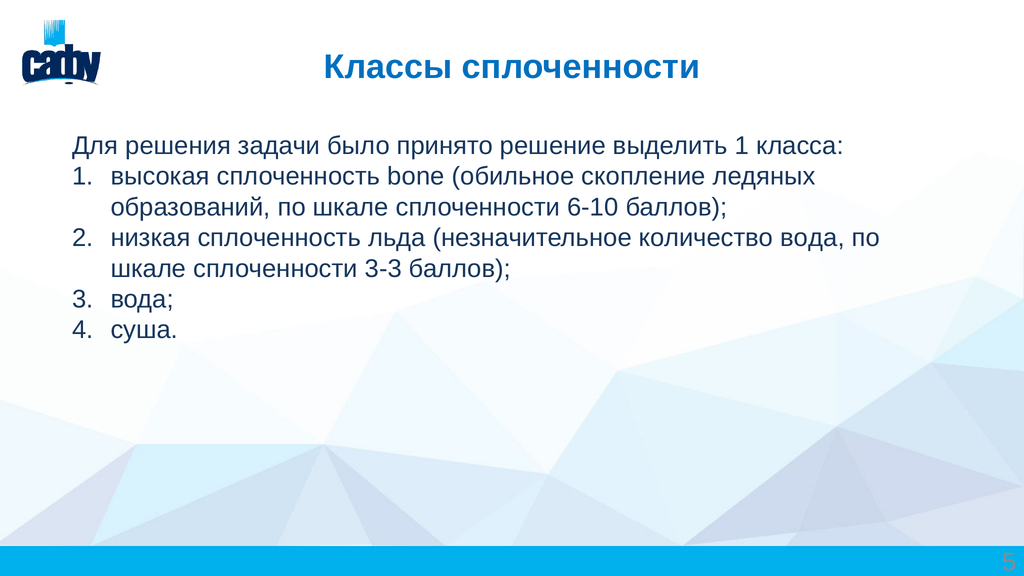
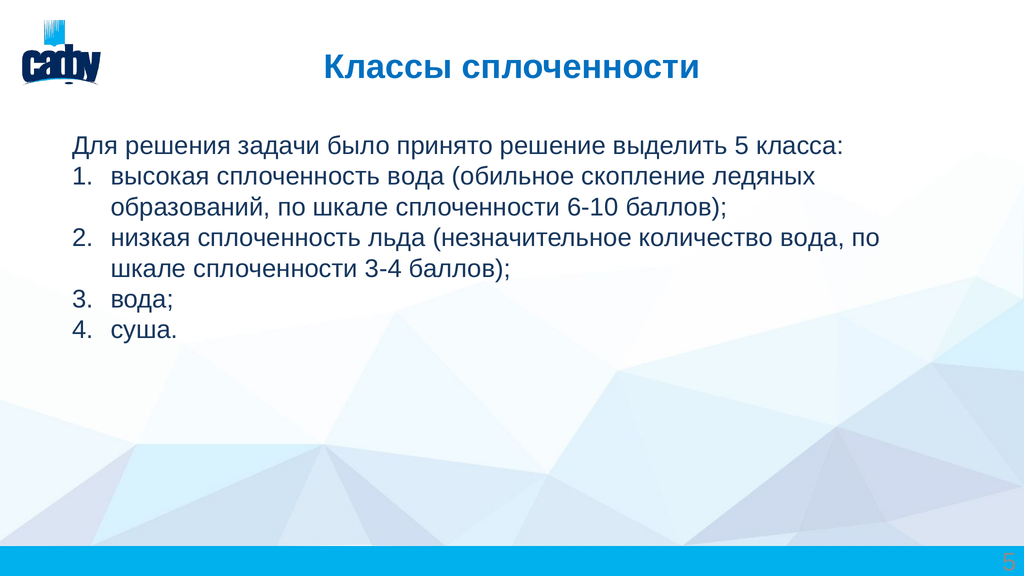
выделить 1: 1 -> 5 (742, 146)
сплоченность bone: bone -> вода (416, 176)
3-3: 3-3 -> 3-4 (383, 269)
